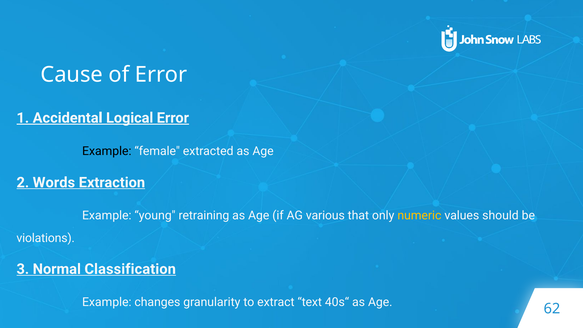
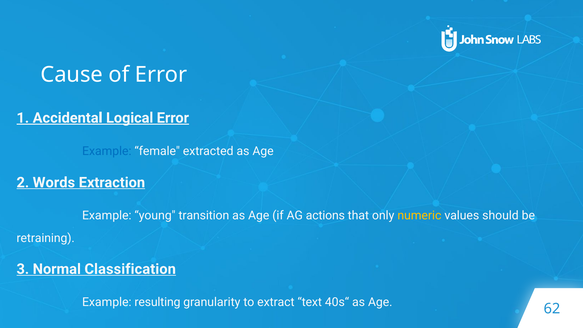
Example colour: black -> blue (107, 151)
retraining: retraining -> transition (204, 216)
various: various -> actions (325, 216)
violations: violations -> retraining (46, 238)
changes: changes -> resulting (157, 302)
